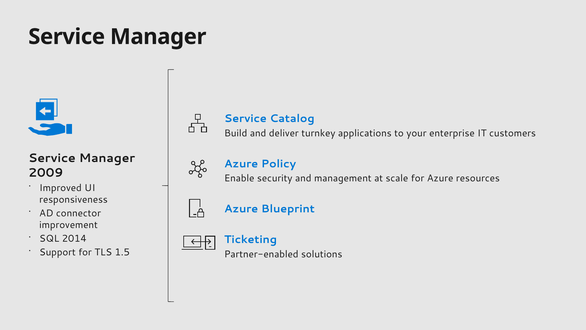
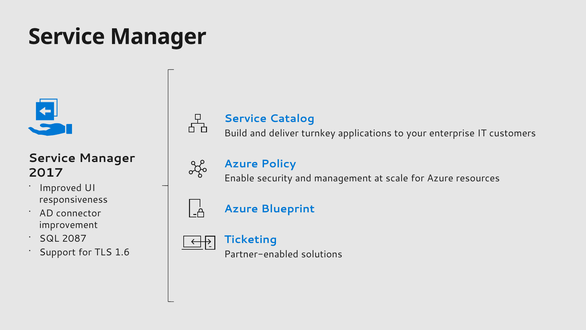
2009: 2009 -> 2017 (46, 173)
2014: 2014 -> 2087 (74, 238)
1.5: 1.5 -> 1.6 (122, 252)
